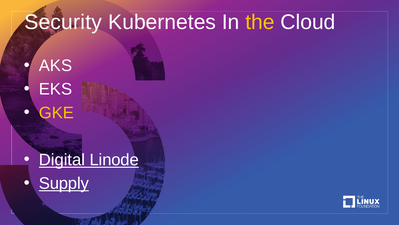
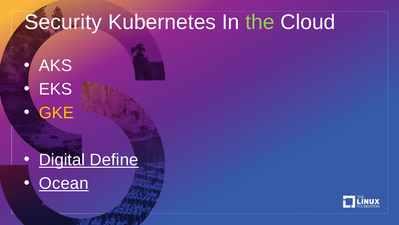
the colour: yellow -> light green (260, 22)
Linode: Linode -> Define (114, 160)
Supply: Supply -> Ocean (64, 183)
